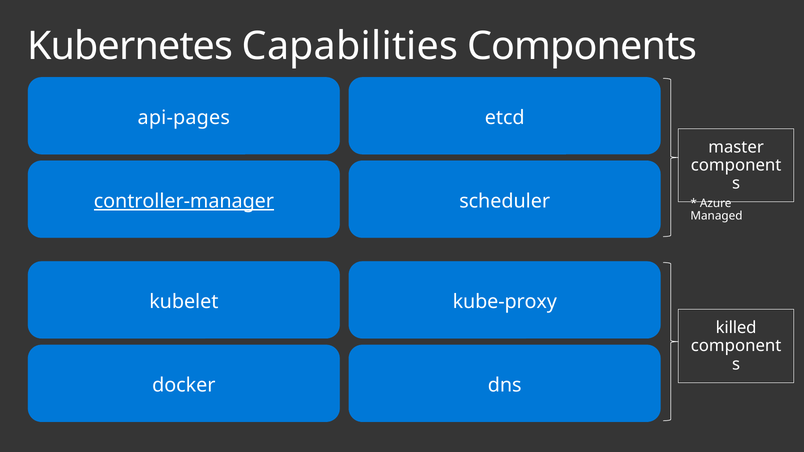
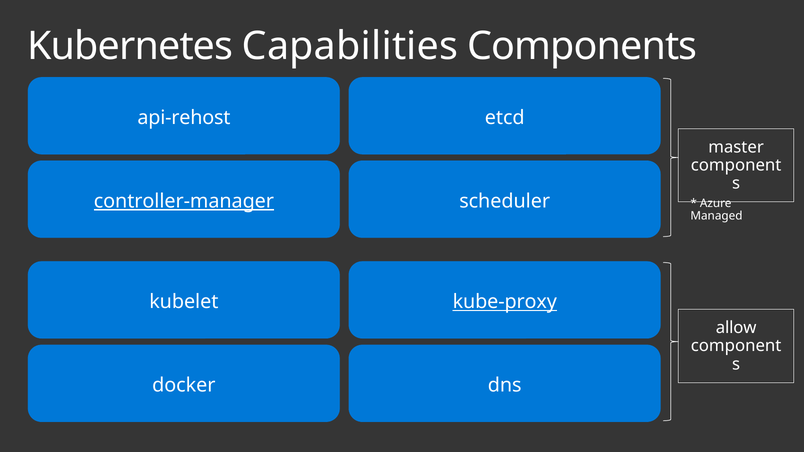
api-pages: api-pages -> api-rehost (184, 118)
kube-proxy underline: none -> present (505, 302)
killed: killed -> allow (736, 328)
